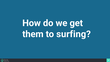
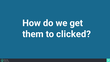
surfing: surfing -> clicked (74, 34)
